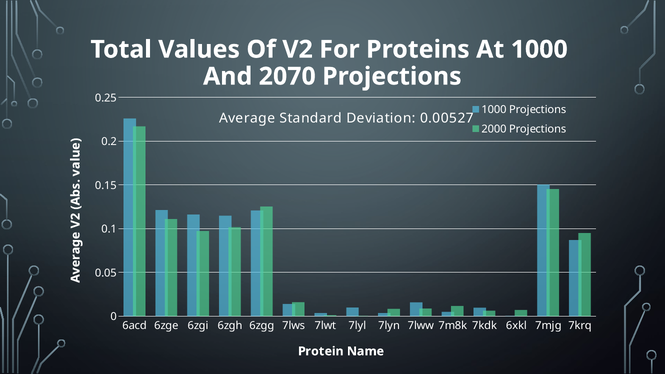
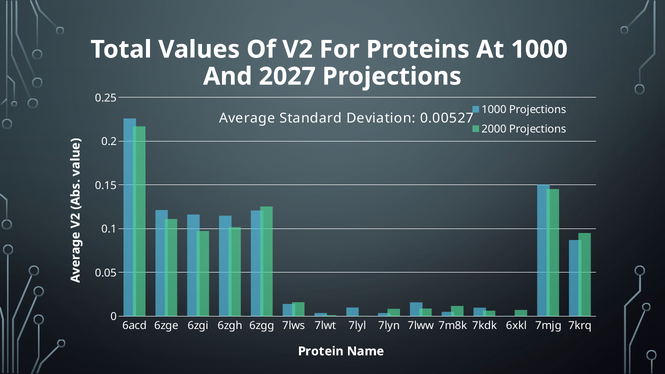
2070: 2070 -> 2027 (287, 76)
